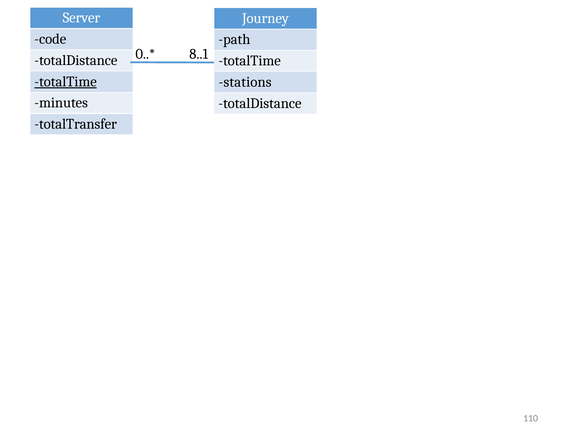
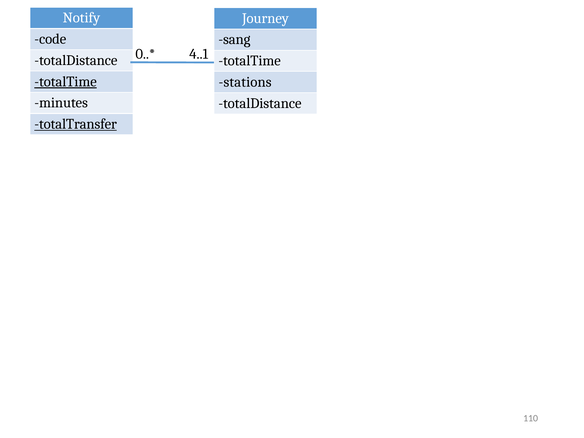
Server: Server -> Notify (81, 18)
path: path -> sang (234, 39)
8..1: 8..1 -> 4..1 (199, 54)
totalTransfer underline: none -> present (76, 124)
